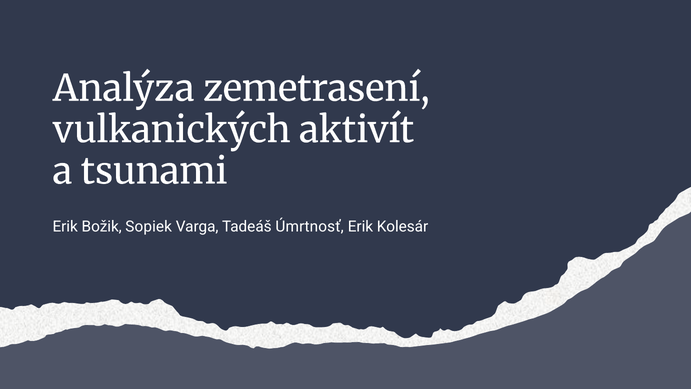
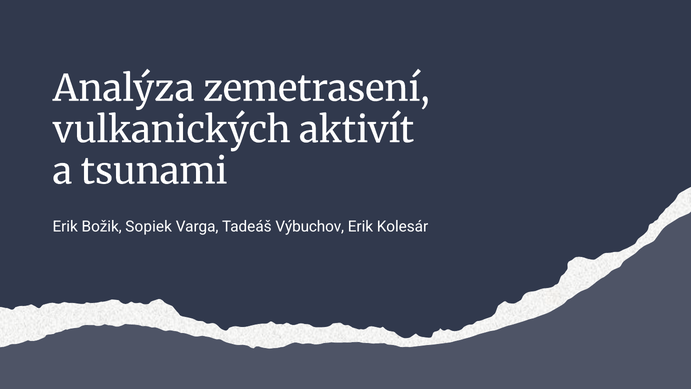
Úmrtnosť: Úmrtnosť -> Výbuchov (310, 226)
